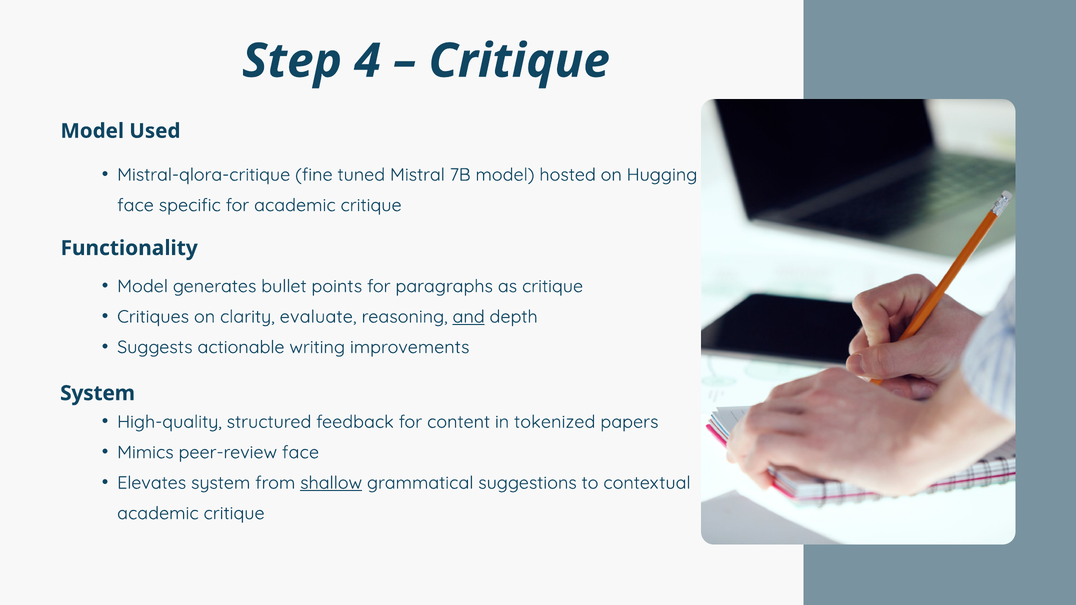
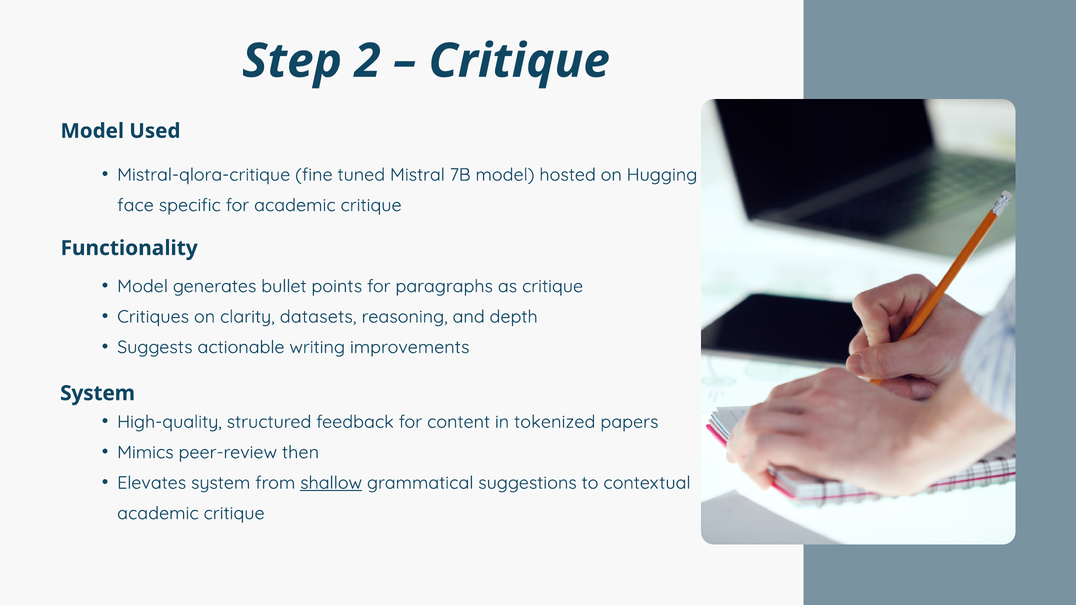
4: 4 -> 2 (368, 61)
evaluate: evaluate -> datasets (318, 317)
and underline: present -> none (469, 317)
peer-review face: face -> then (301, 453)
